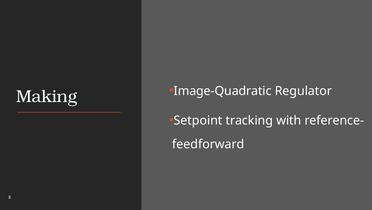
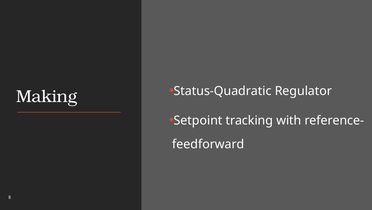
Image-Quadratic: Image-Quadratic -> Status-Quadratic (223, 91)
